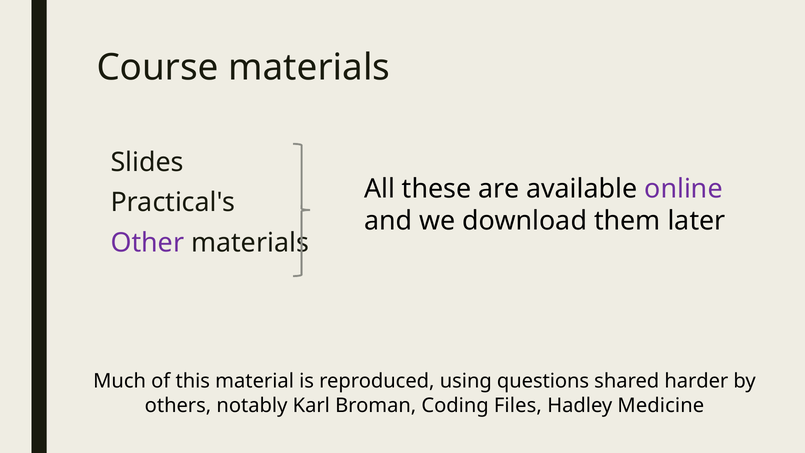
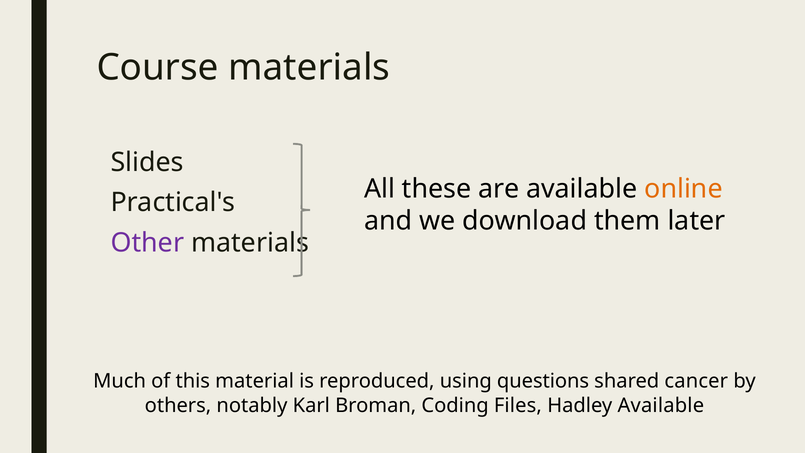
online colour: purple -> orange (684, 189)
harder: harder -> cancer (696, 381)
Hadley Medicine: Medicine -> Available (661, 405)
